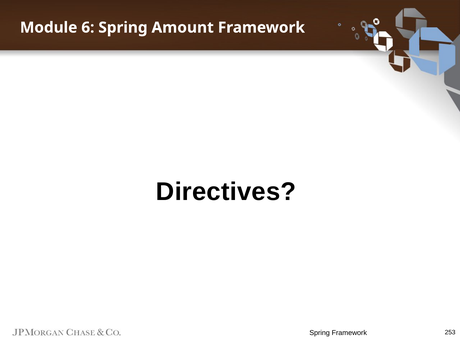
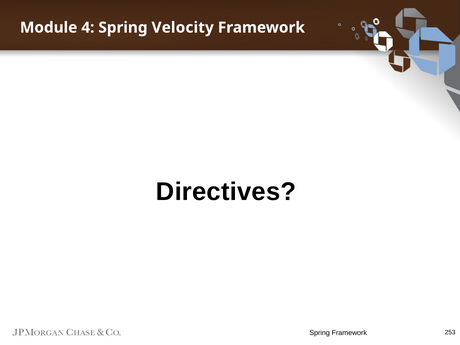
6: 6 -> 4 (88, 28)
Amount: Amount -> Velocity (183, 28)
